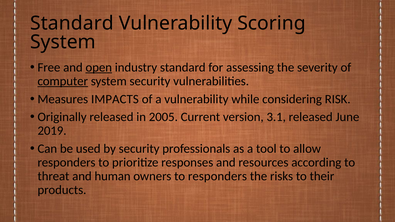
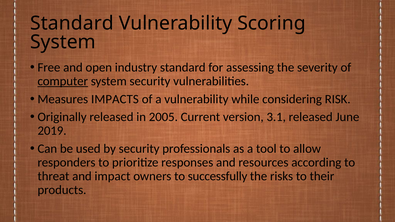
open underline: present -> none (99, 67)
human: human -> impact (112, 176)
to responders: responders -> successfully (218, 176)
